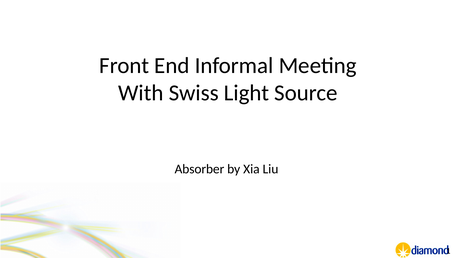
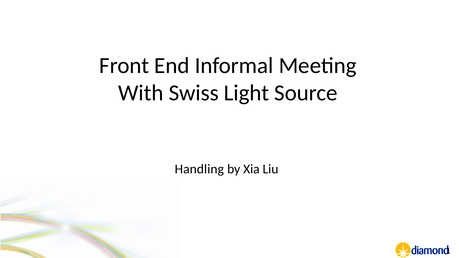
Absorber: Absorber -> Handling (199, 169)
